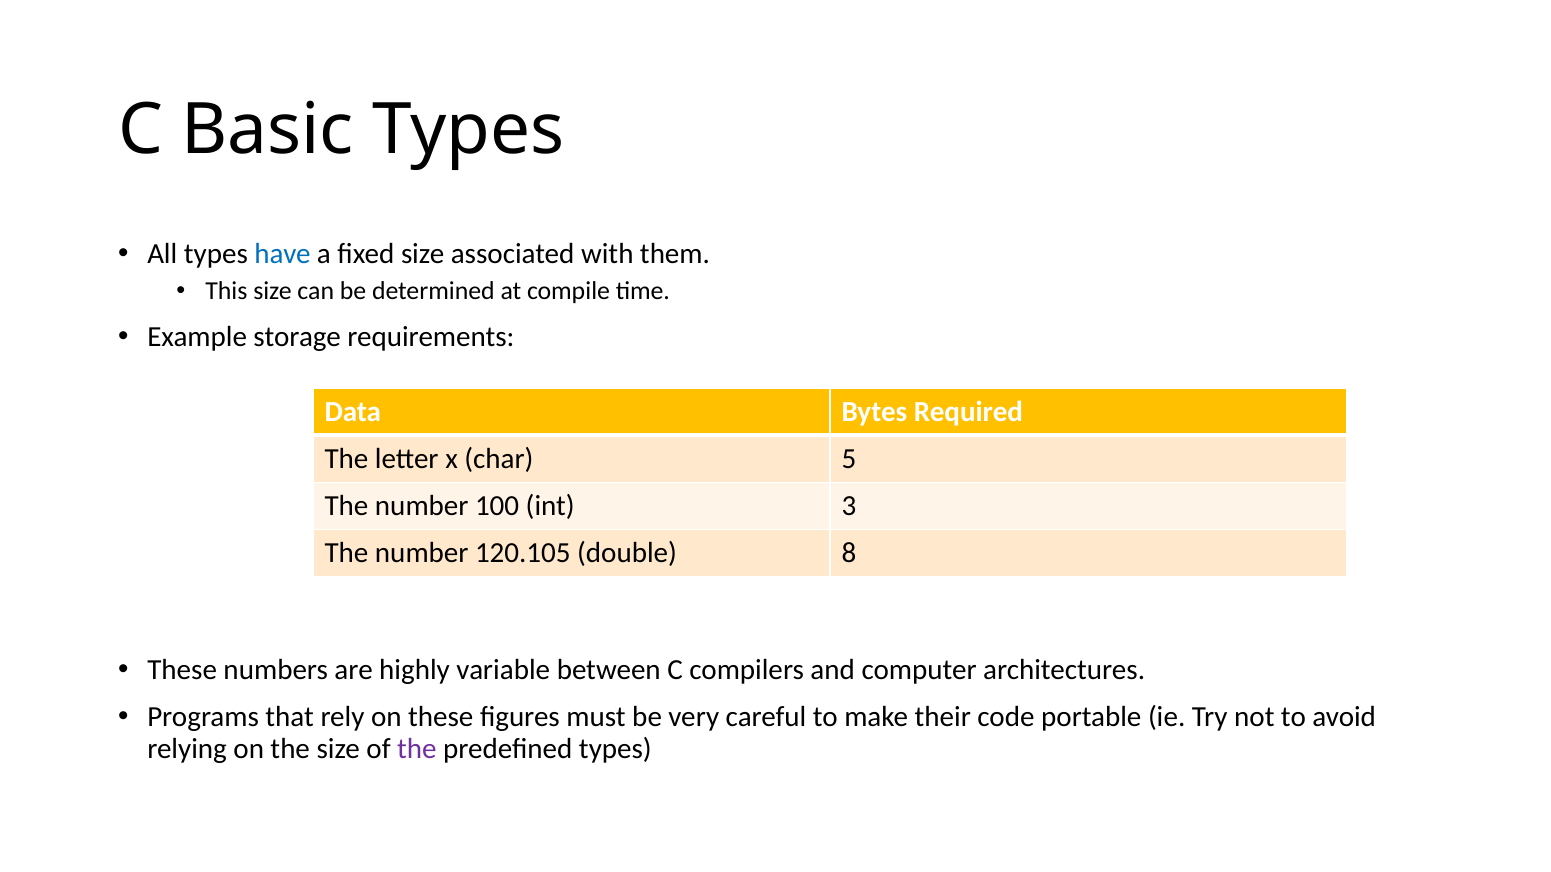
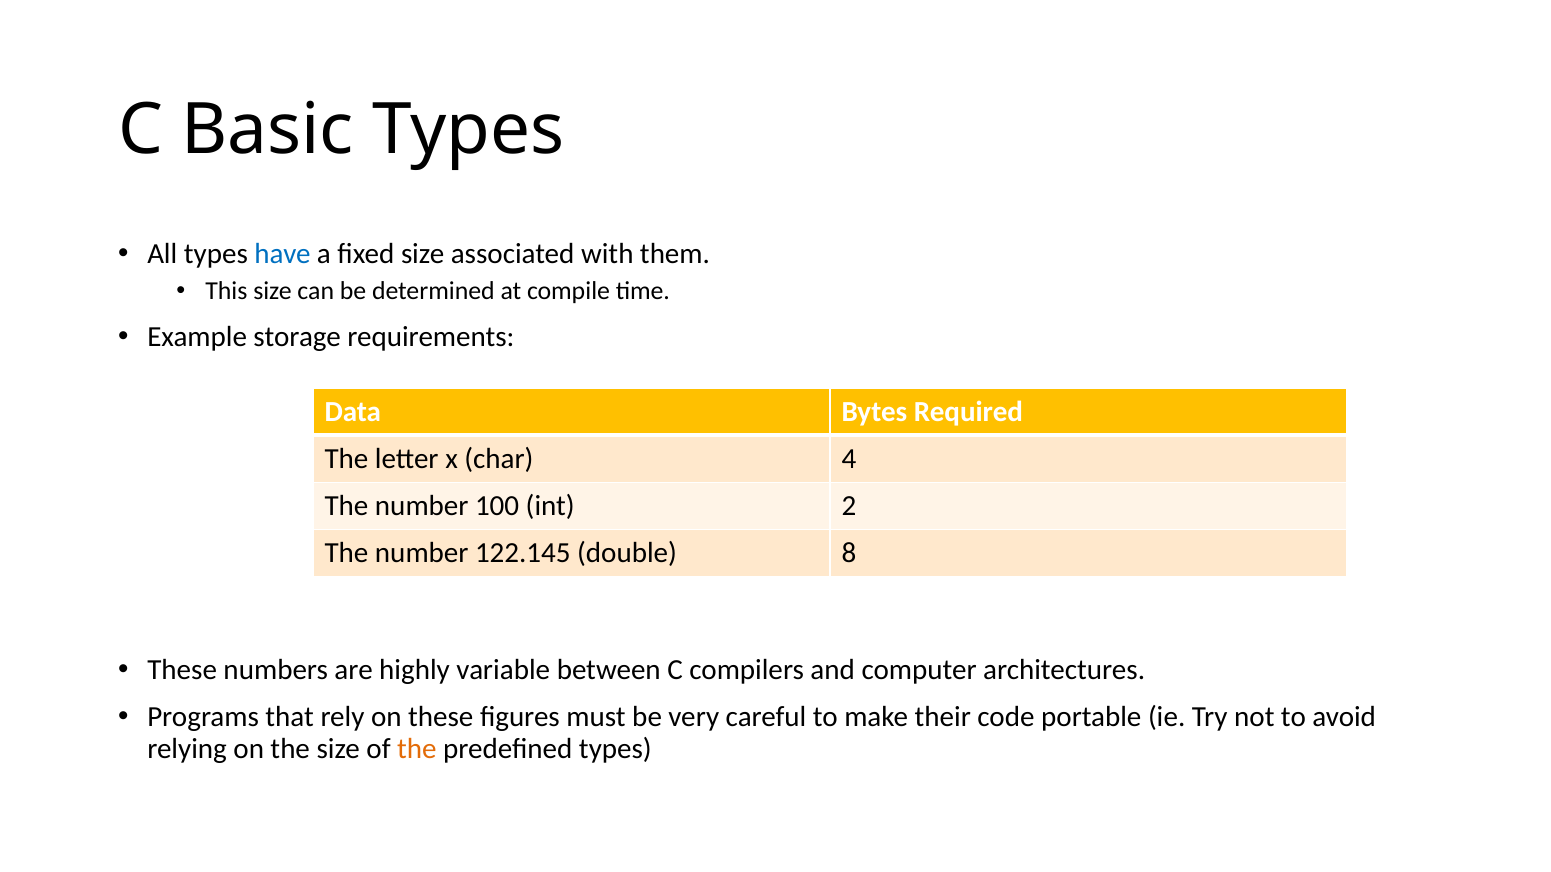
5: 5 -> 4 (849, 459)
3: 3 -> 2 (849, 506)
120.105: 120.105 -> 122.145 (523, 554)
the colour: purple -> orange (417, 749)
